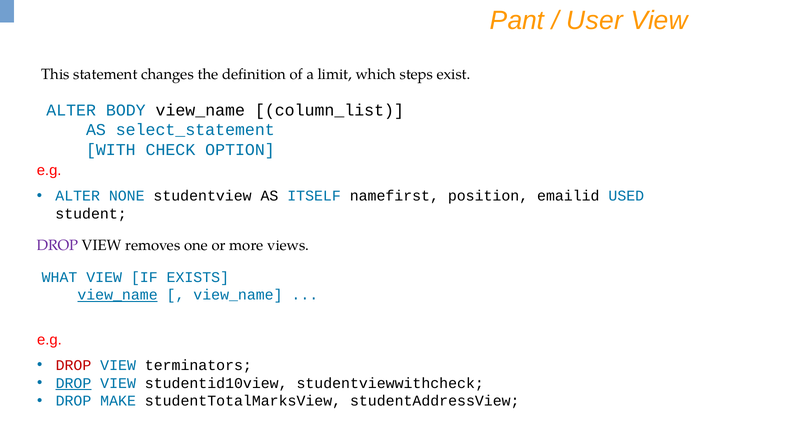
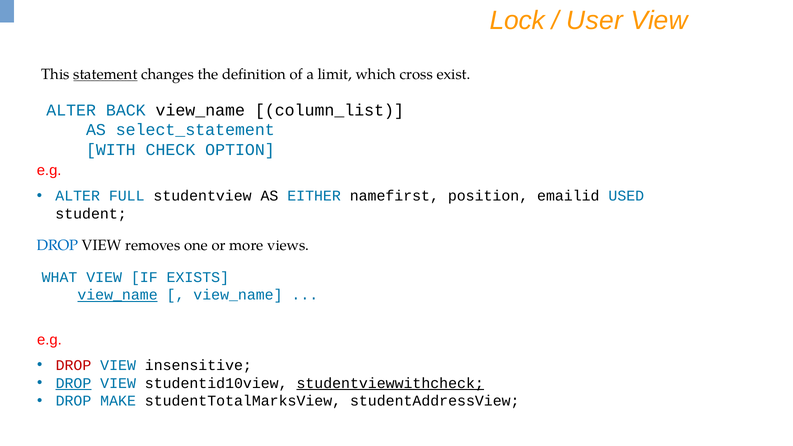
Pant: Pant -> Lock (517, 21)
statement underline: none -> present (105, 74)
steps: steps -> cross (416, 74)
BODY: BODY -> BACK (126, 110)
NONE: NONE -> FULL (127, 196)
ITSELF: ITSELF -> EITHER (314, 196)
DROP colour: purple -> blue (58, 245)
terminators: terminators -> insensitive (198, 365)
studentviewwithcheck underline: none -> present (390, 383)
